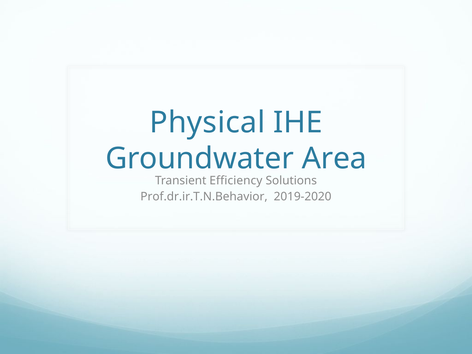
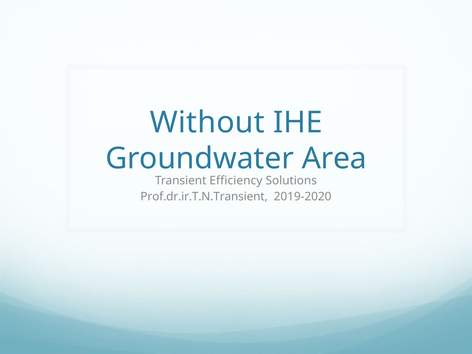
Physical: Physical -> Without (207, 122)
Prof.dr.ir.T.N.Behavior: Prof.dr.ir.T.N.Behavior -> Prof.dr.ir.T.N.Transient (204, 197)
